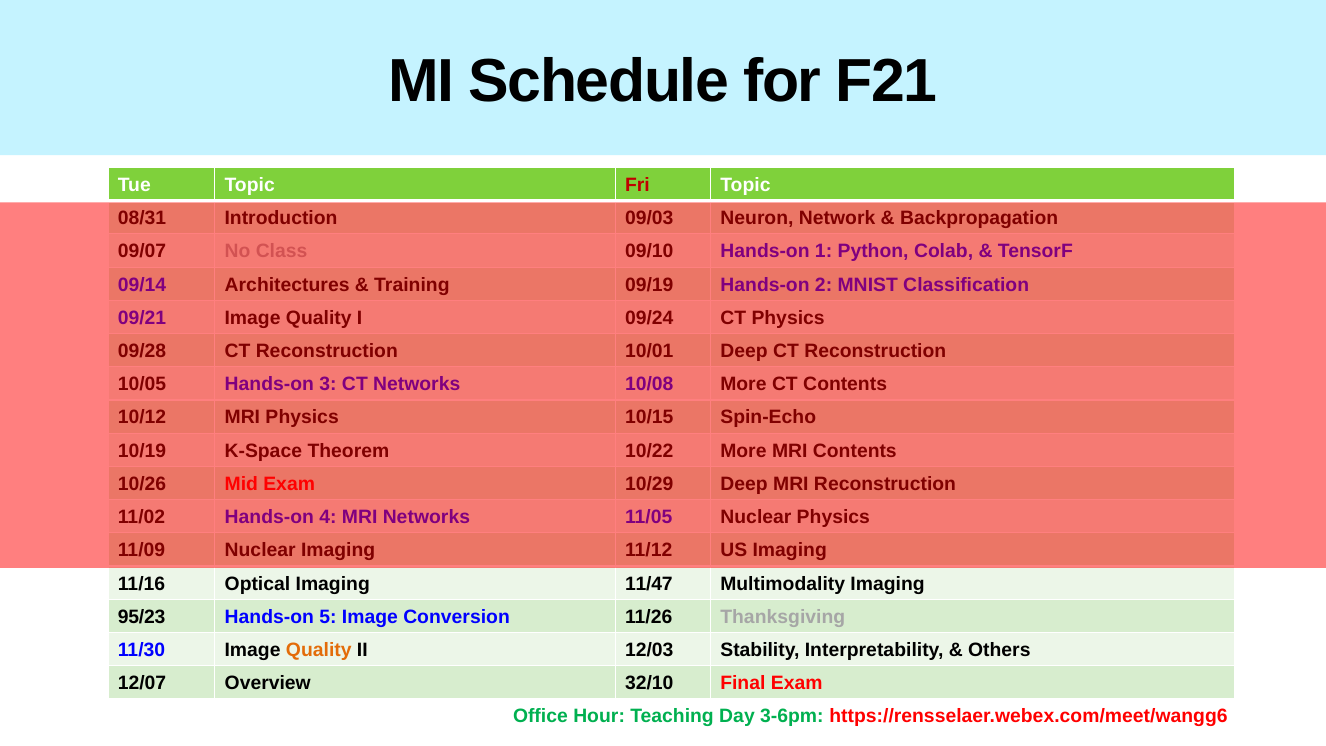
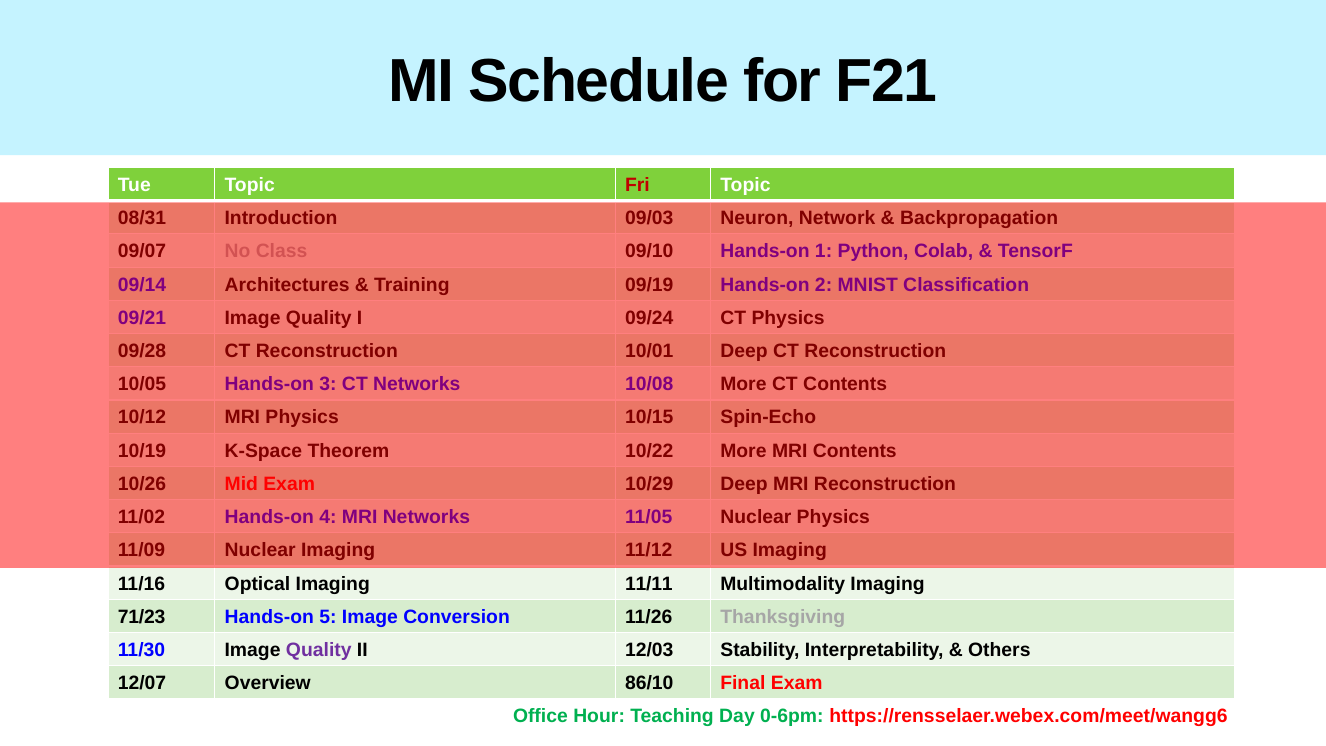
11/47: 11/47 -> 11/11 (649, 584)
95/23: 95/23 -> 71/23 (142, 617)
Quality colour: orange -> purple (319, 650)
32/10: 32/10 -> 86/10 (649, 683)
3-6pm: 3-6pm -> 0-6pm (792, 716)
